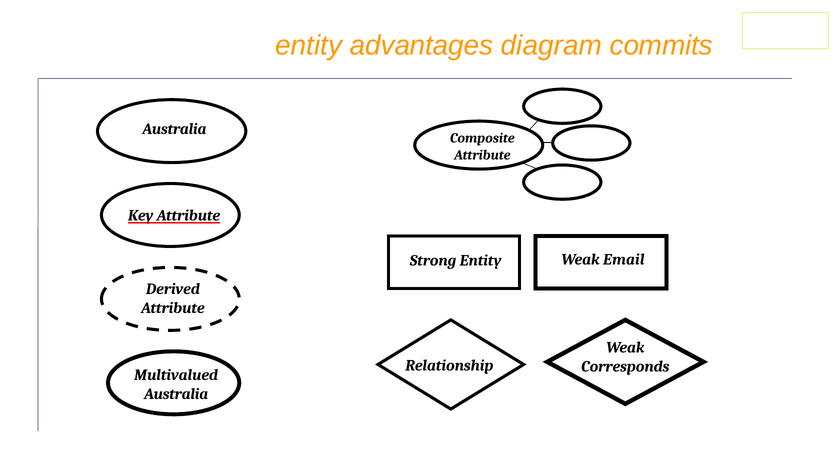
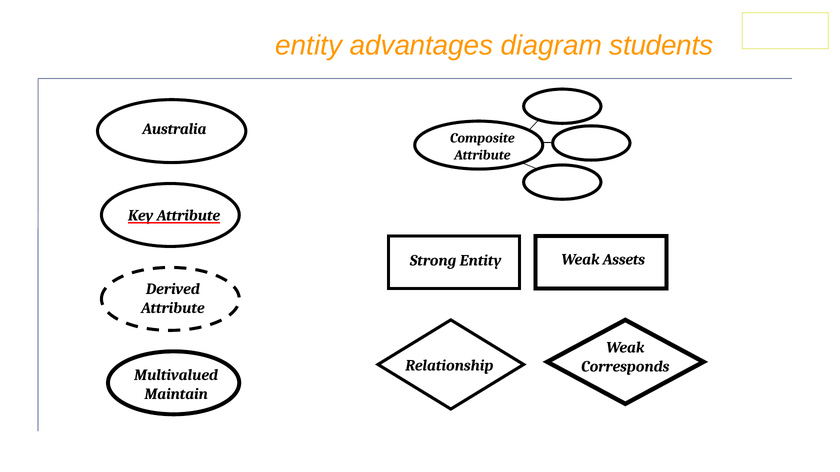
commits: commits -> students (661, 46)
Email: Email -> Assets (624, 260)
Australia: Australia -> Maintain (176, 395)
